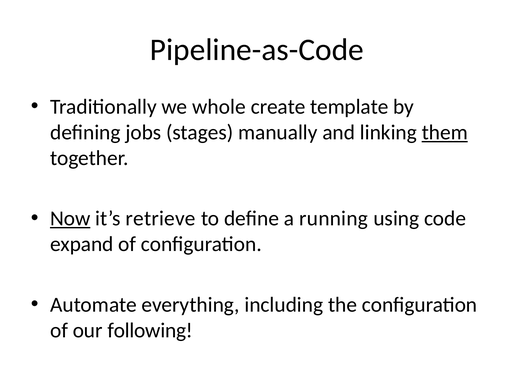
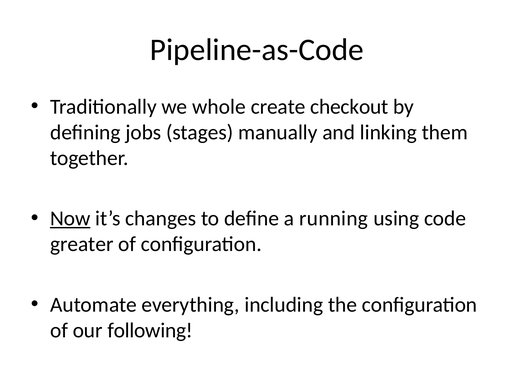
template: template -> checkout (349, 107)
them underline: present -> none (445, 133)
retrieve: retrieve -> changes (161, 219)
expand: expand -> greater (82, 245)
